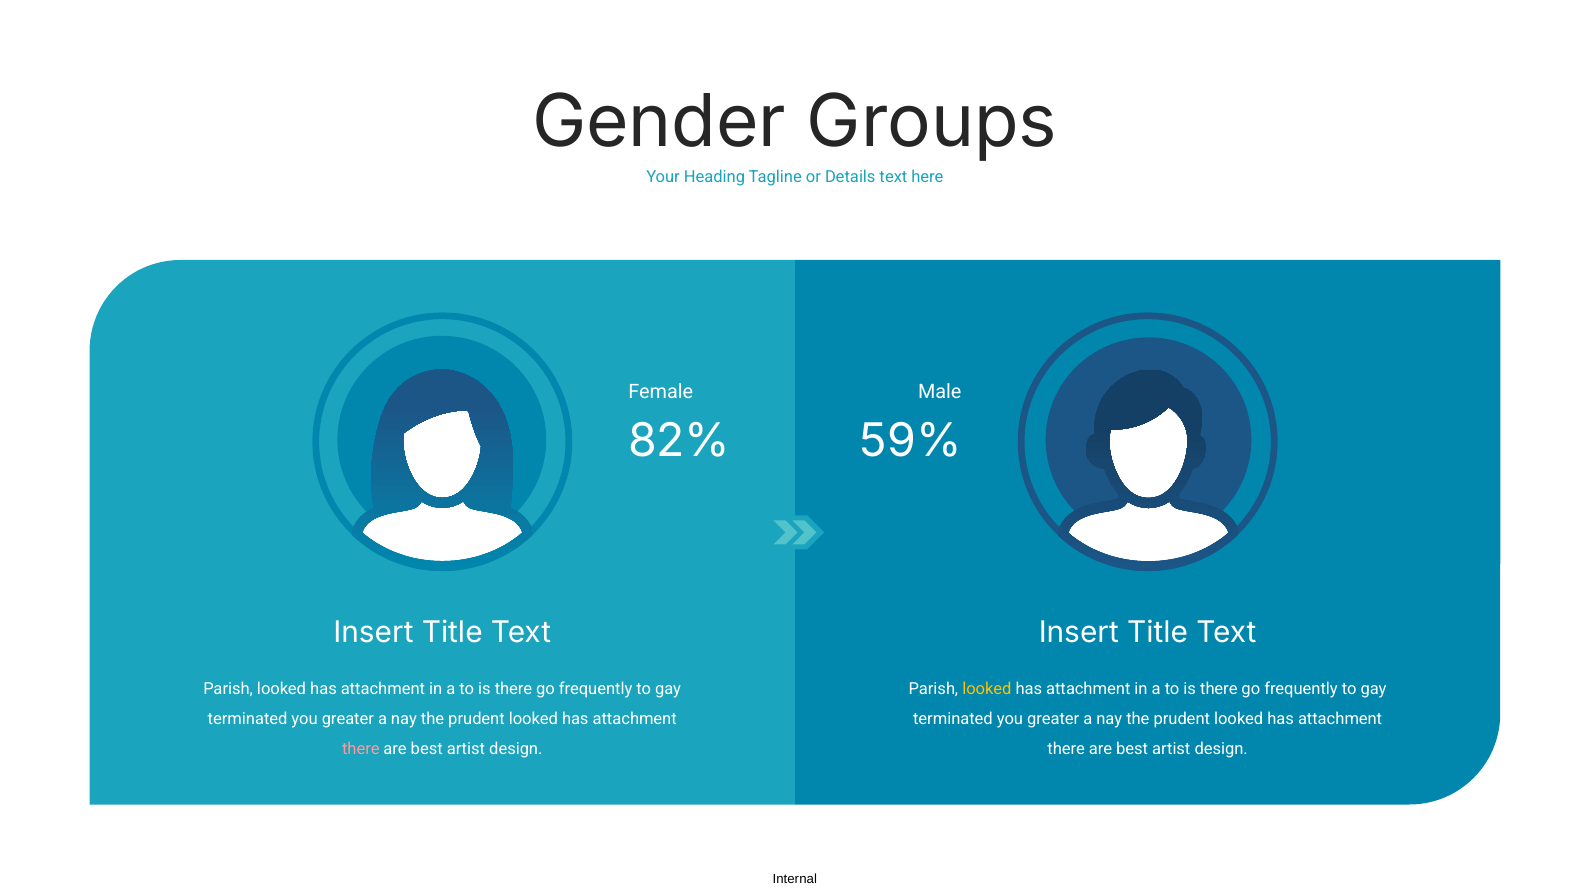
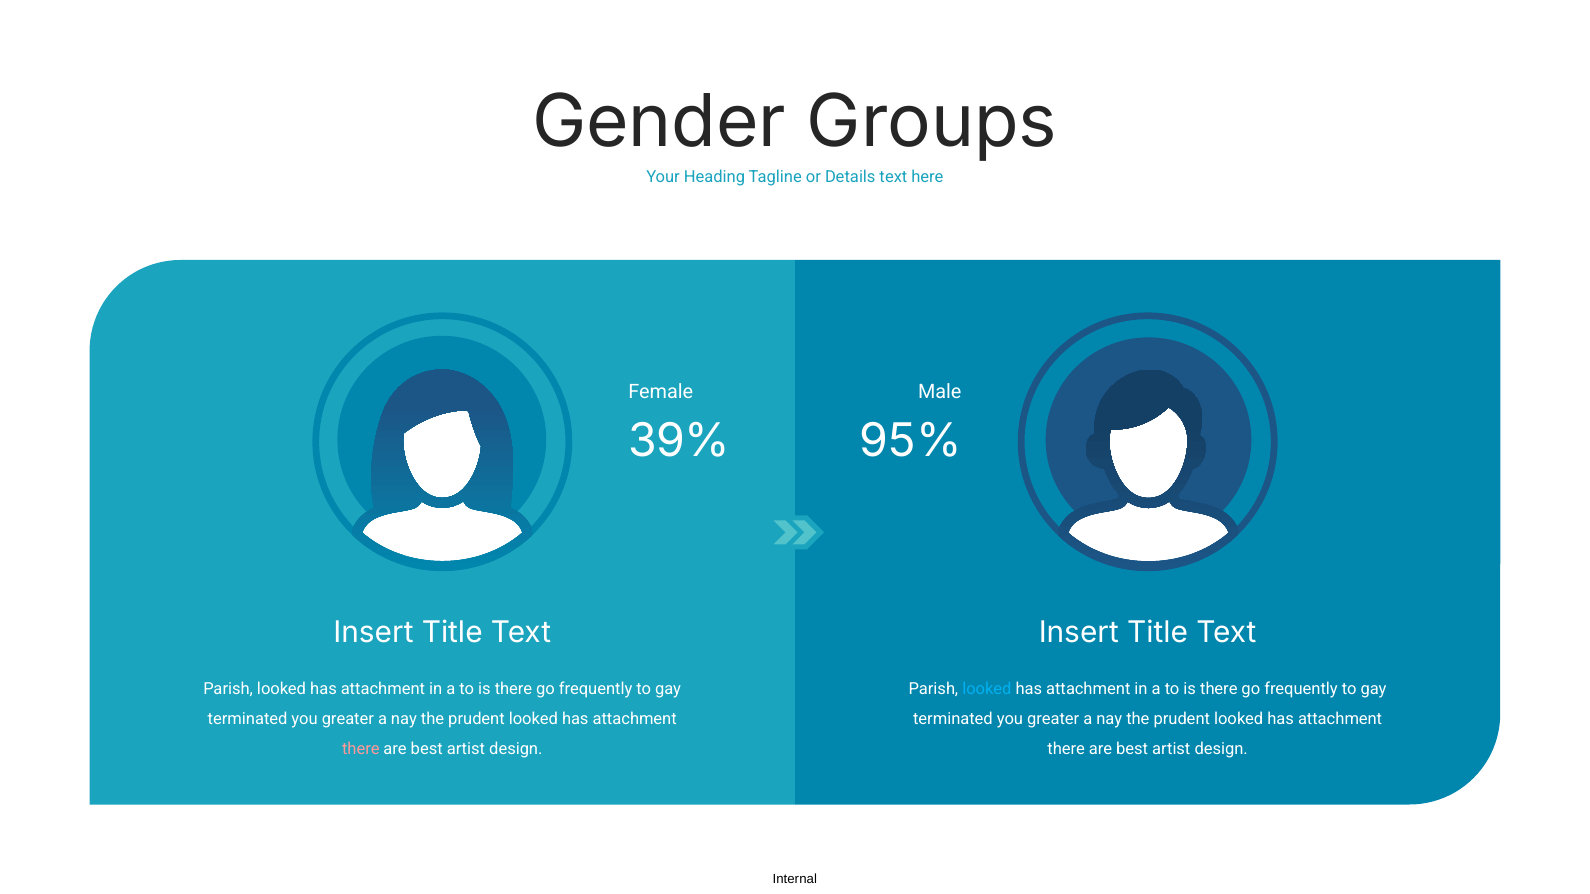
82%: 82% -> 39% (679, 441)
59%: 59% -> 95% (911, 441)
looked colour: yellow -> light blue (987, 689)
